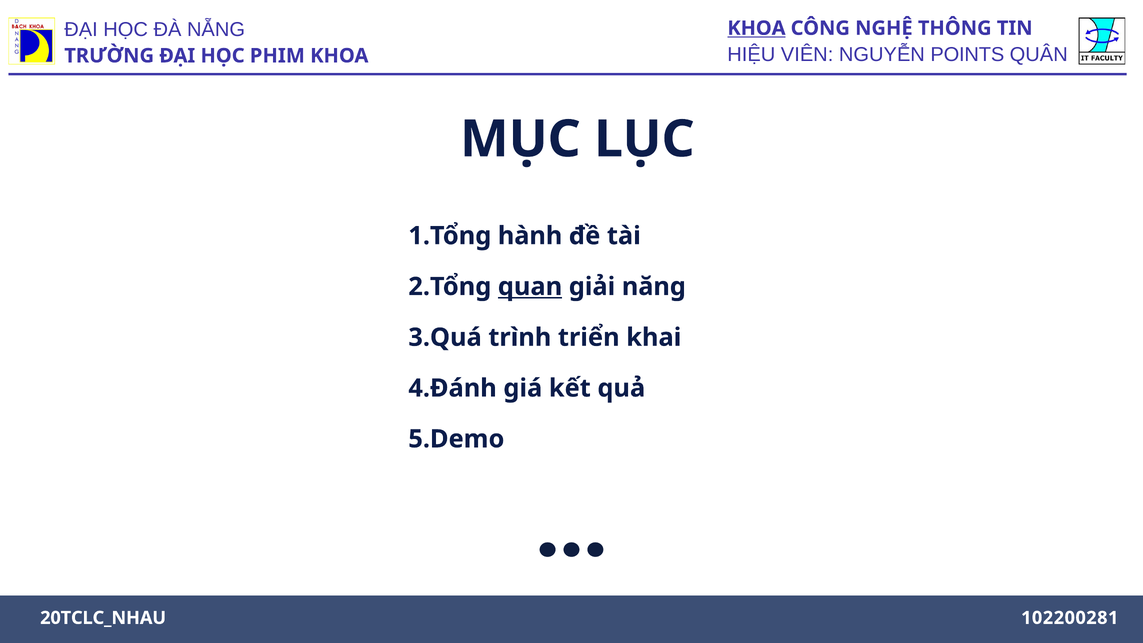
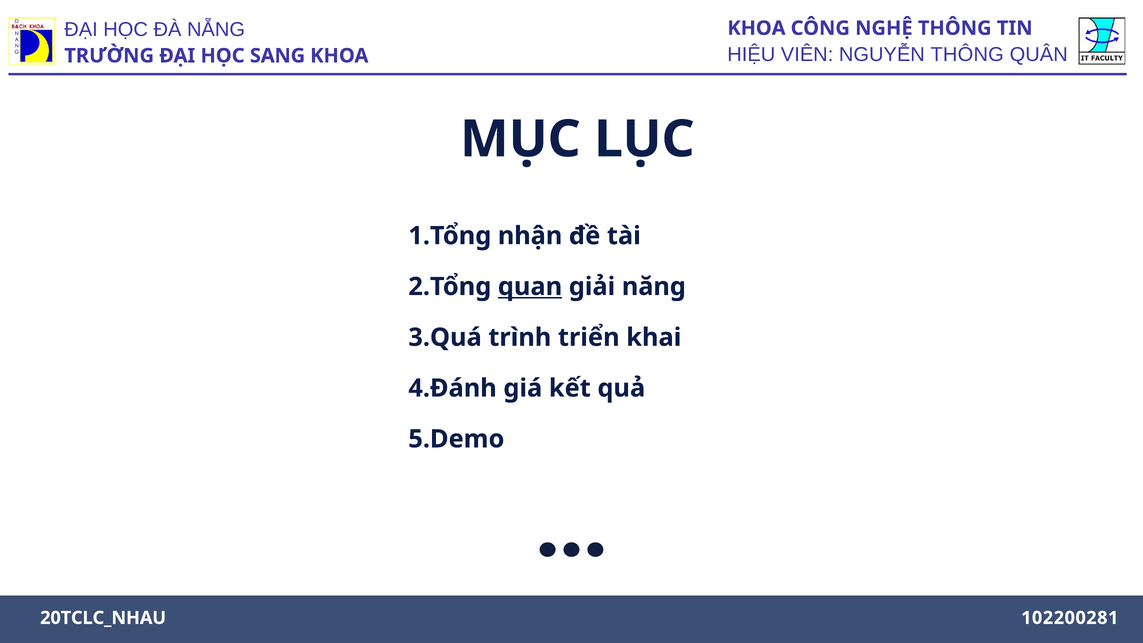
KHOA underline: present -> none (756, 28)
NGUYỄN POINTS: POINTS -> THÔNG (967, 54)
PHIM: PHIM -> SANG (278, 56)
hành: hành -> nhận (530, 236)
